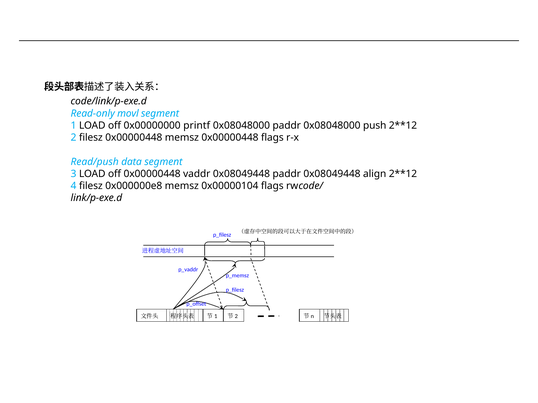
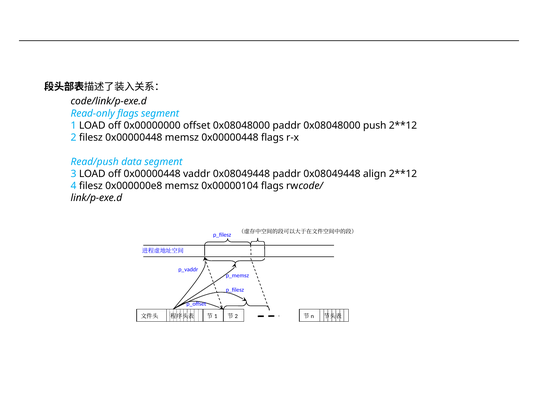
Read-only movl: movl -> flags (128, 114)
printf: printf -> offset (197, 126)
